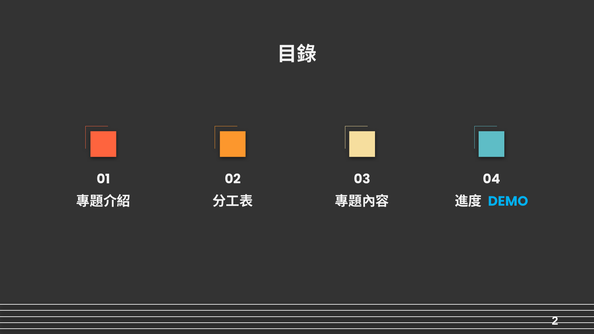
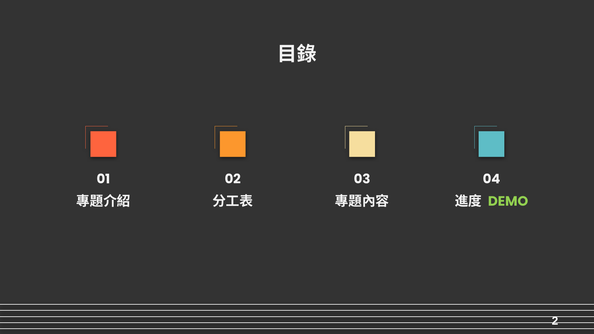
DEMO colour: light blue -> light green (508, 201)
